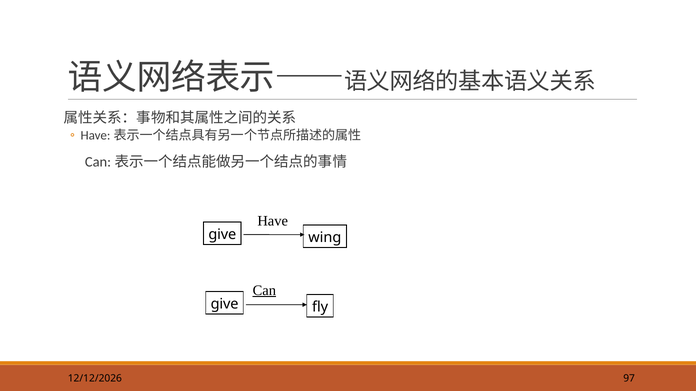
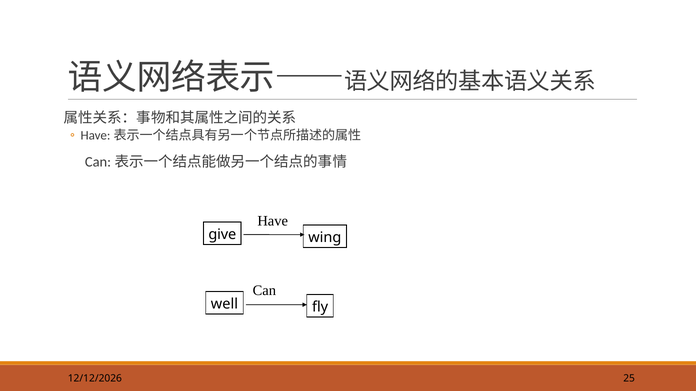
Can underline: present -> none (264, 291)
give: give -> well (224, 304)
97: 97 -> 25 (629, 379)
